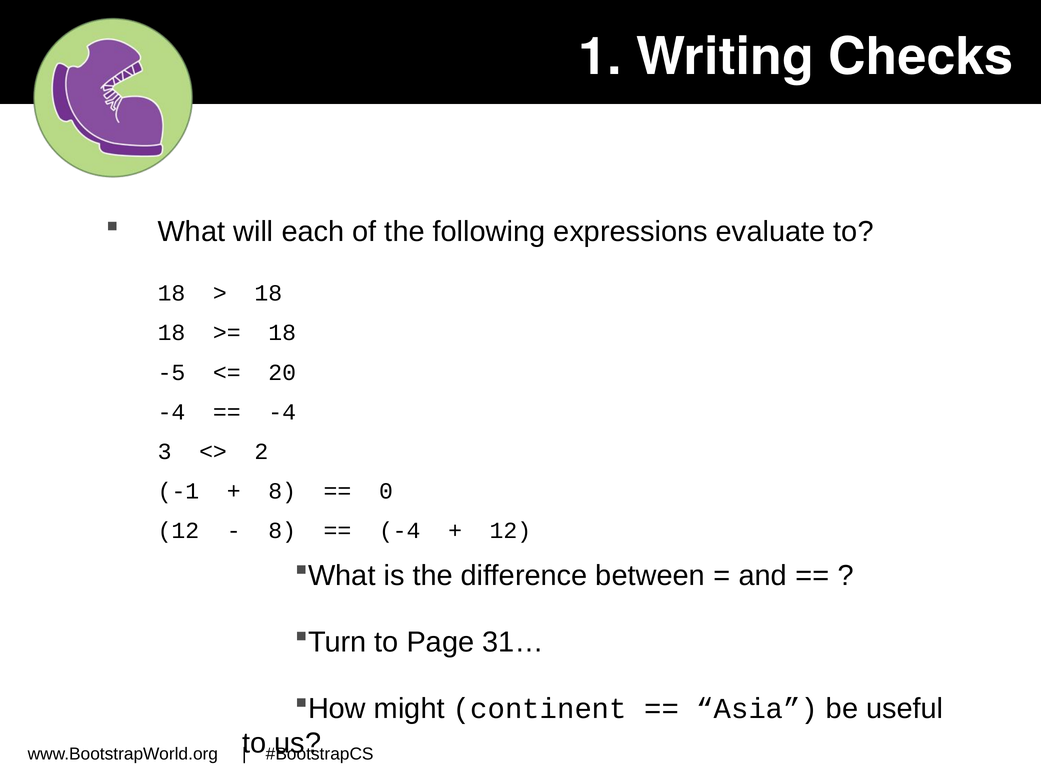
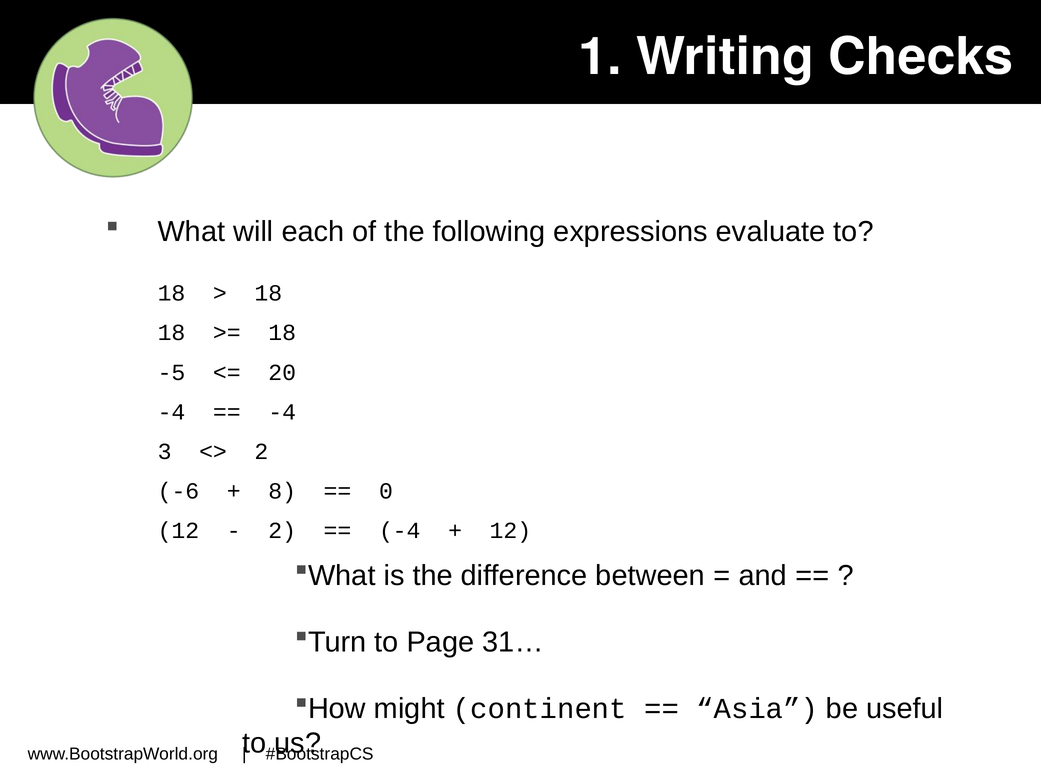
-1: -1 -> -6 (178, 491)
8: 8 -> 2 (282, 531)
